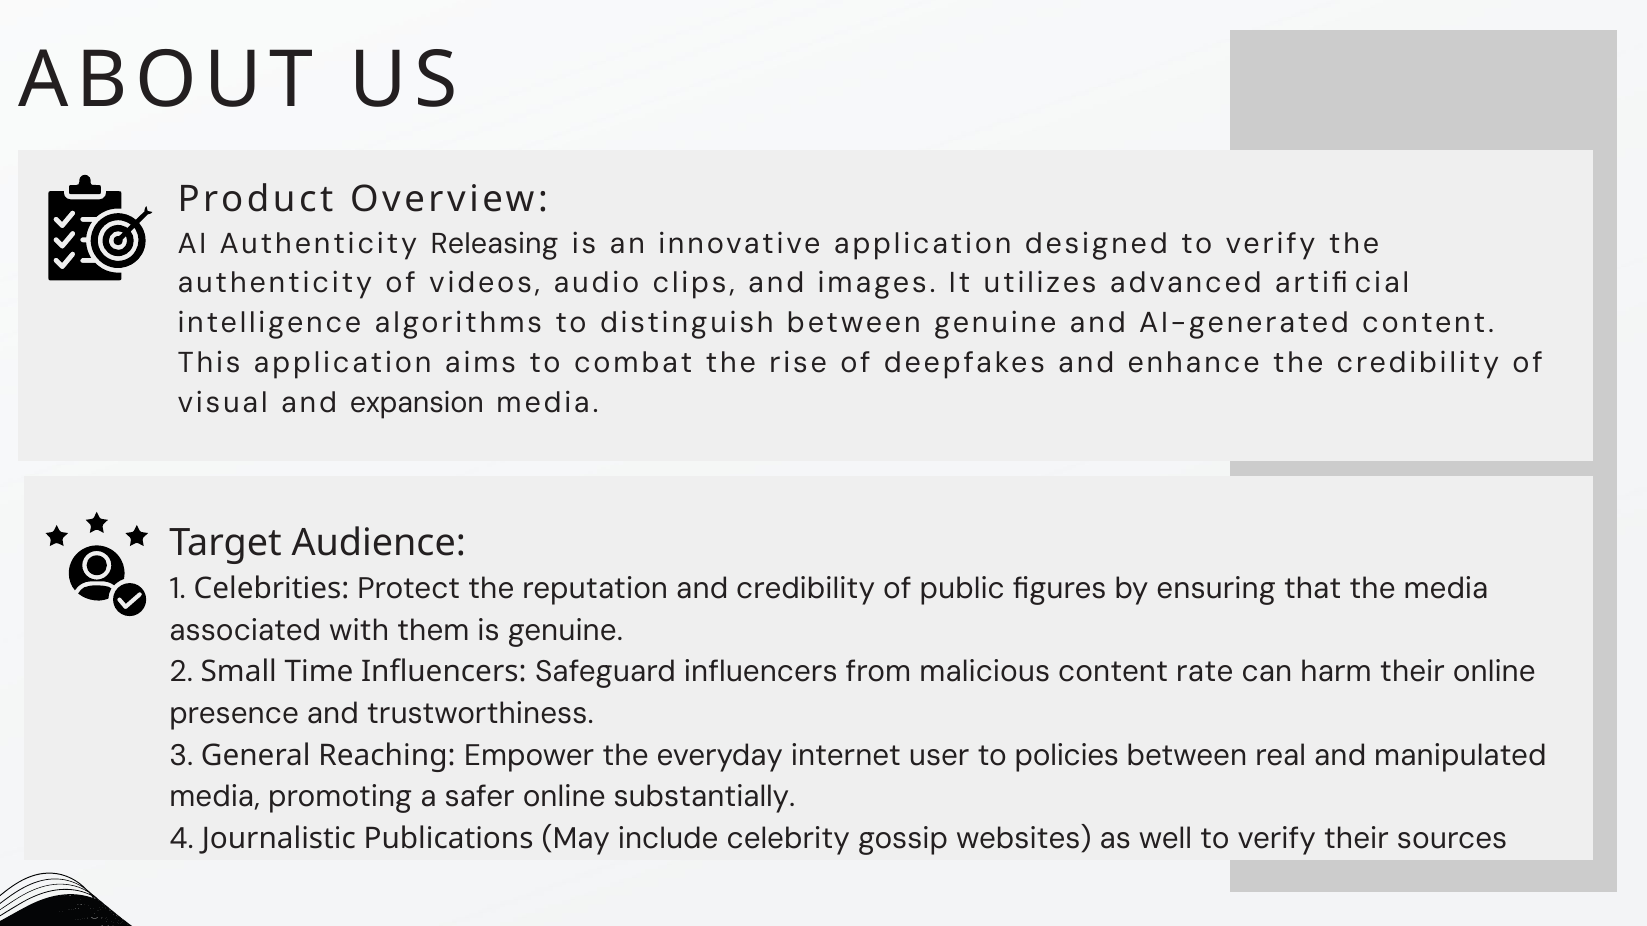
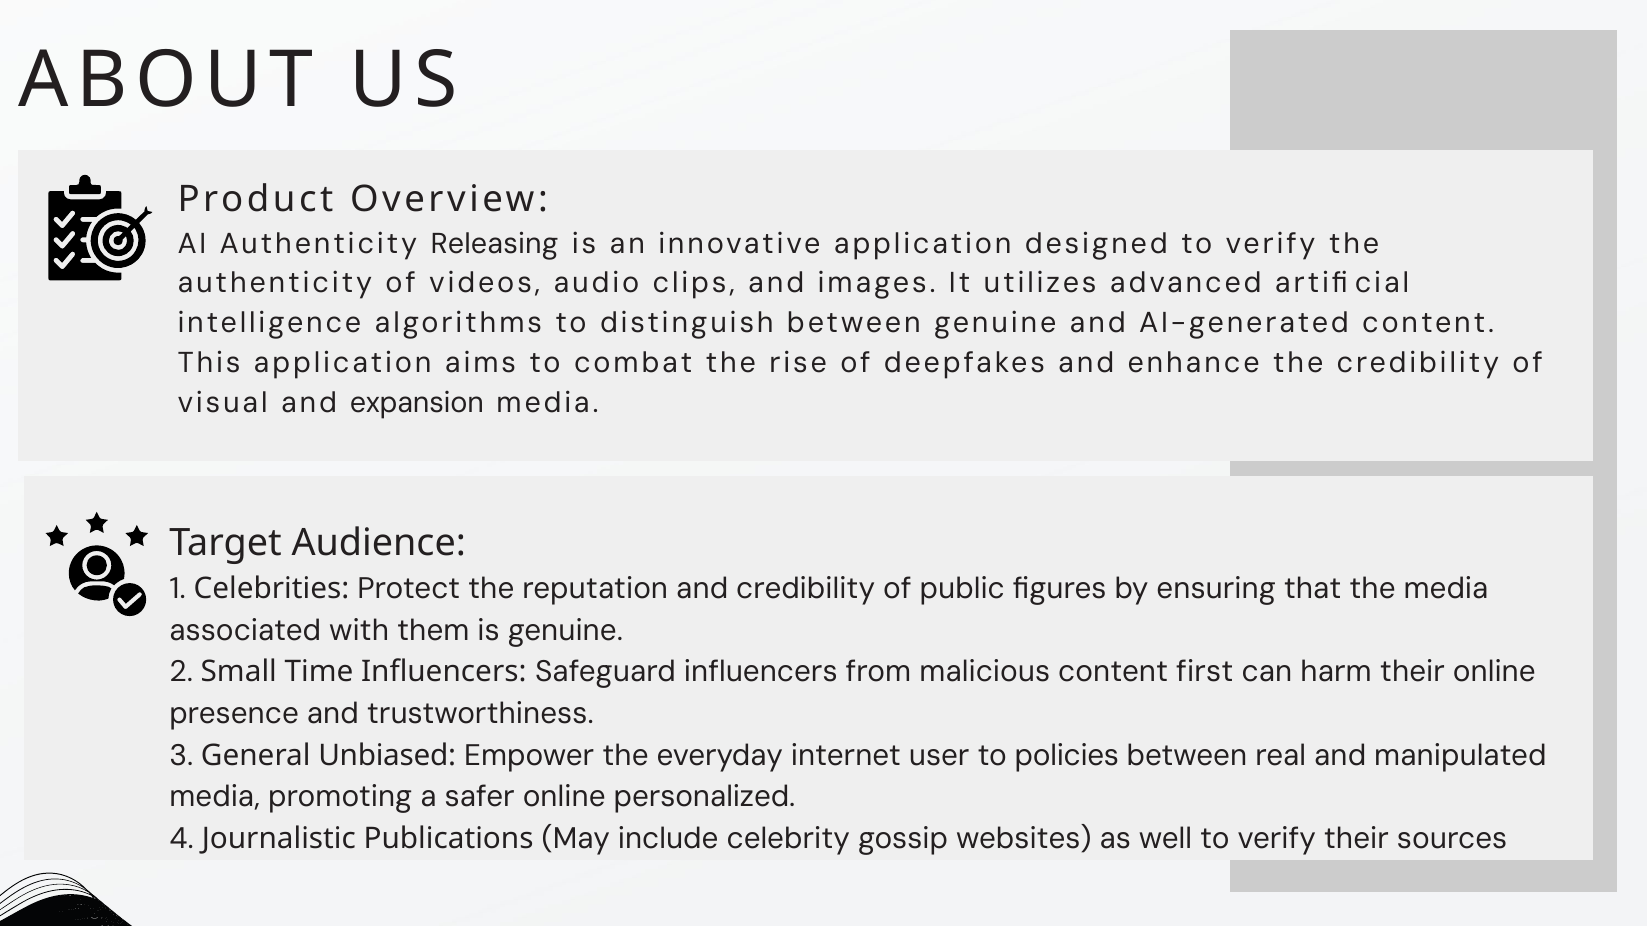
rate: rate -> first (1205, 672)
Reaching: Reaching -> Unbiased (387, 756)
substantially: substantially -> personalized (704, 797)
